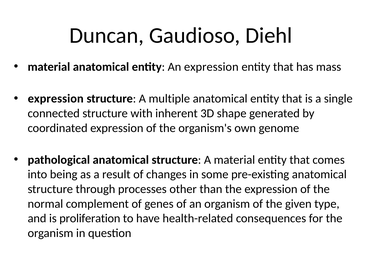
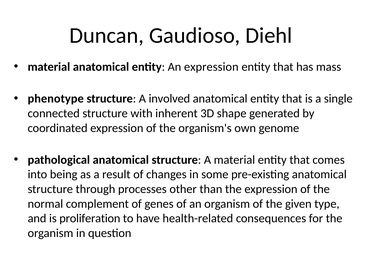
expression: expression -> phenotype (56, 99)
multiple: multiple -> involved (169, 99)
